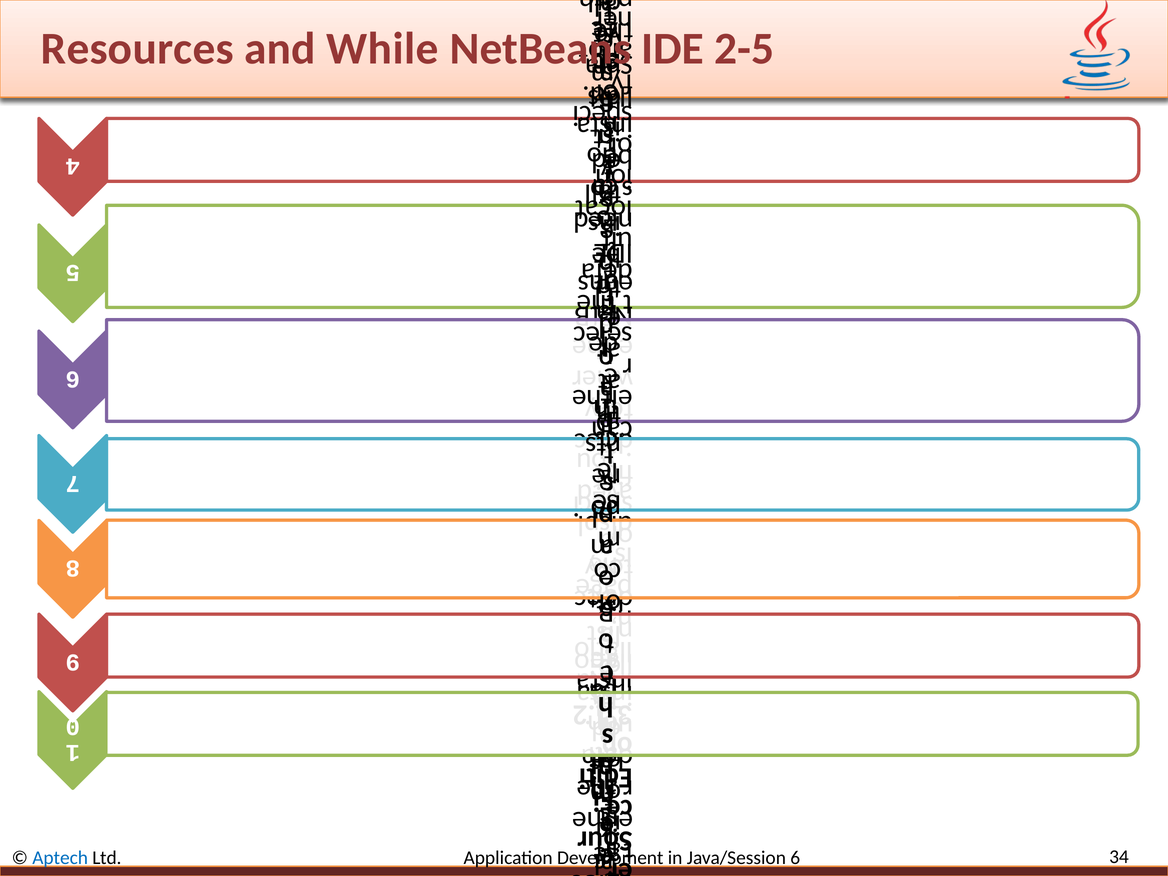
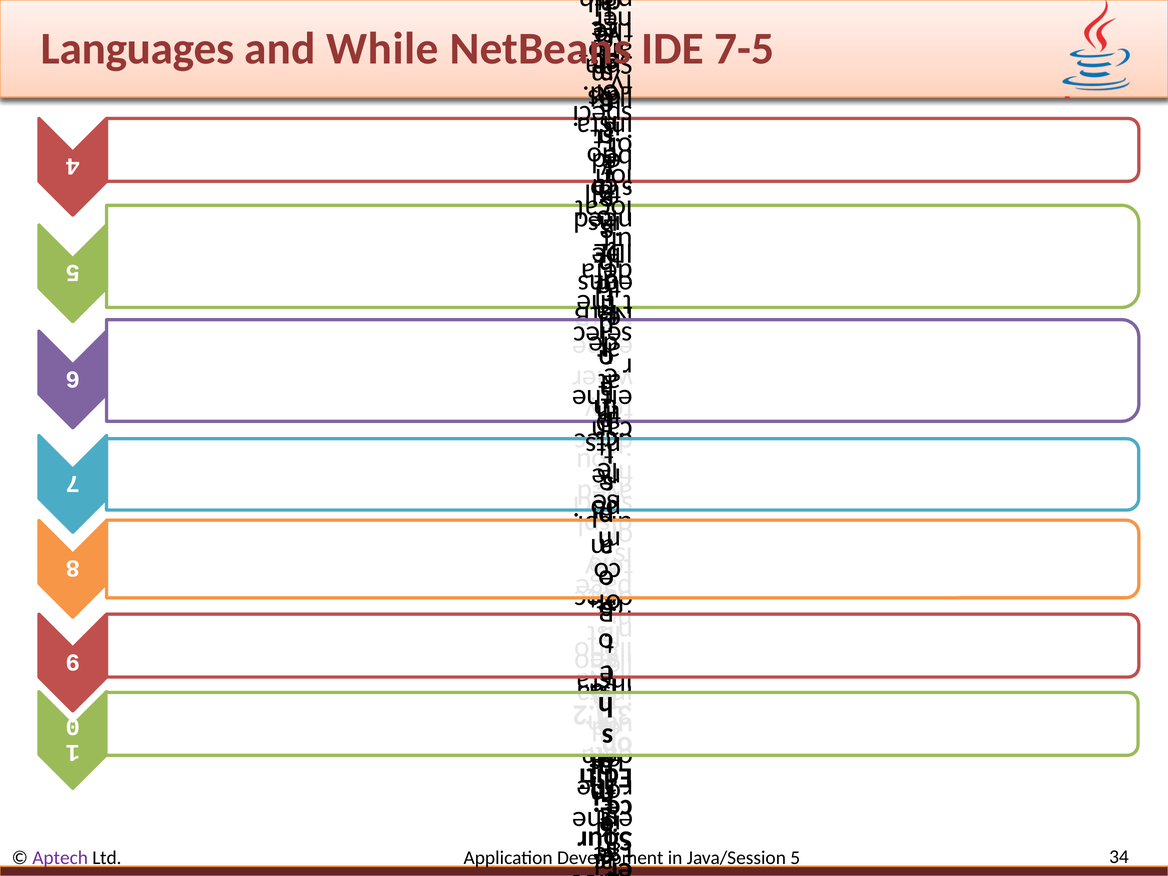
Resources: Resources -> Languages (138, 49)
2-5: 2-5 -> 7-5 (744, 49)
Aptech colour: blue -> purple (60, 858)
Java/Session 6: 6 -> 5 (795, 858)
